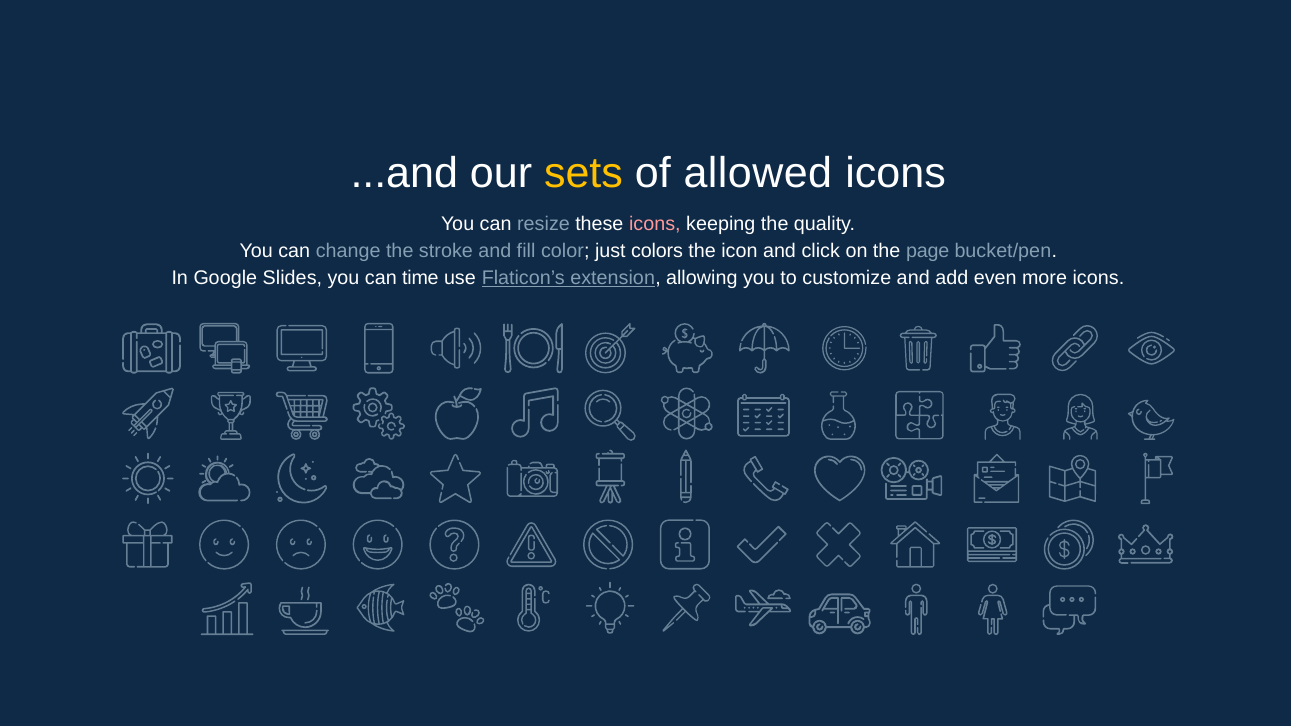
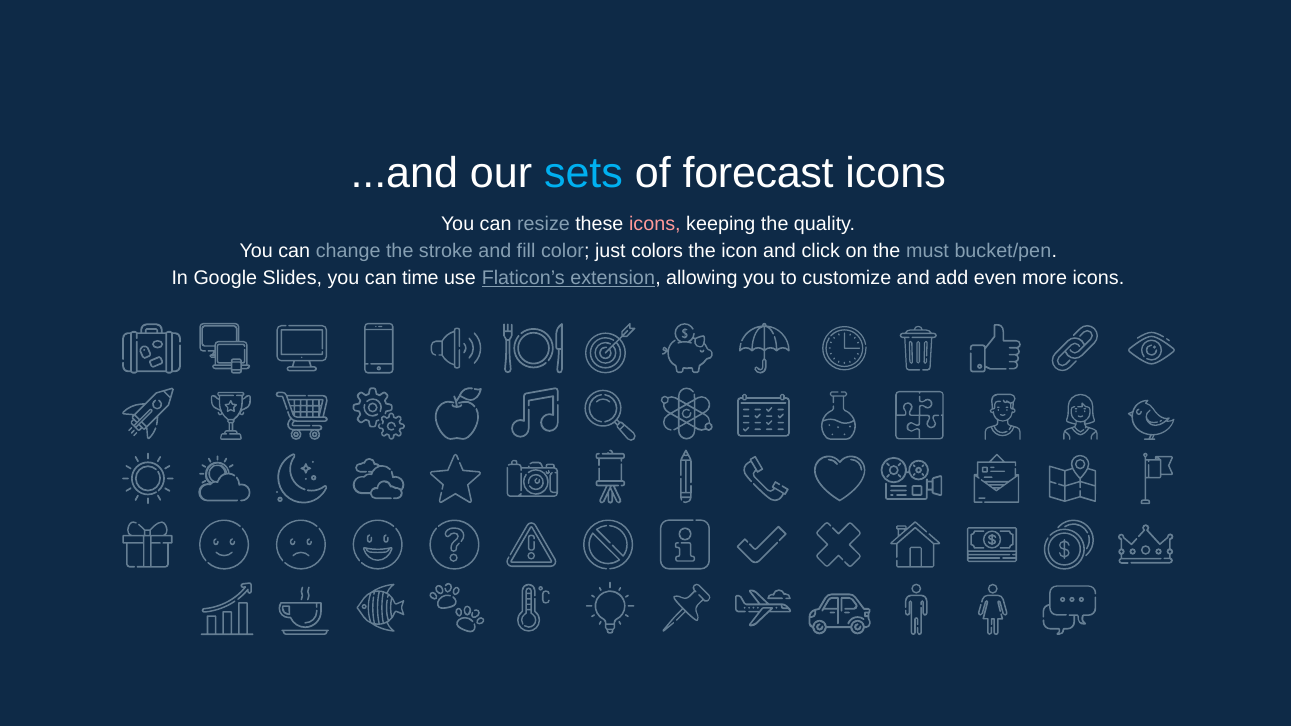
sets colour: yellow -> light blue (583, 174)
allowed: allowed -> forecast (758, 174)
page: page -> must (928, 251)
